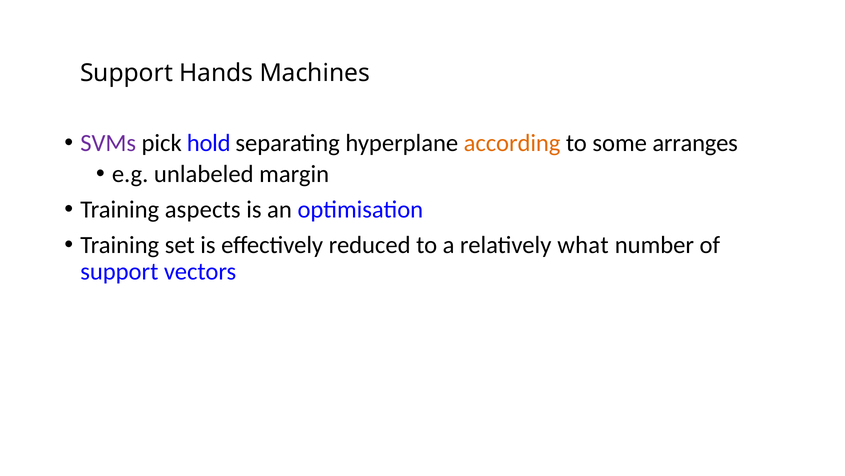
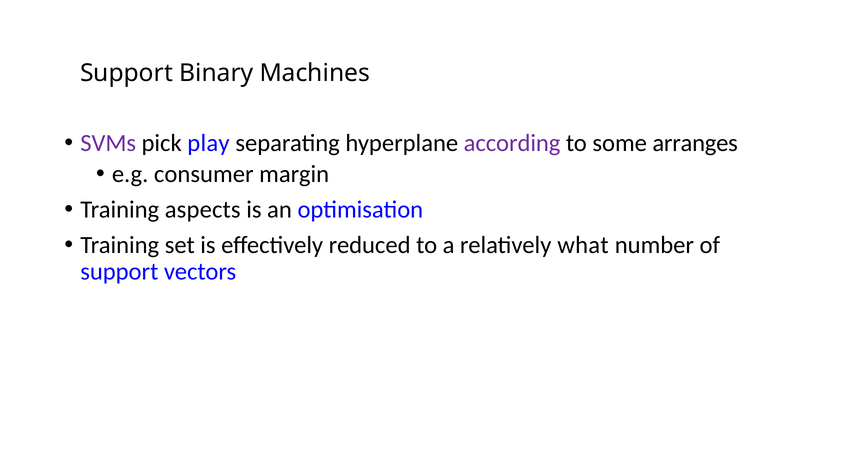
Hands: Hands -> Binary (216, 73)
hold: hold -> play (208, 143)
according colour: orange -> purple (512, 143)
unlabeled: unlabeled -> consumer (204, 174)
